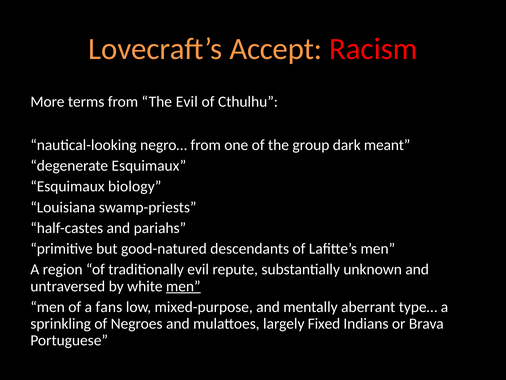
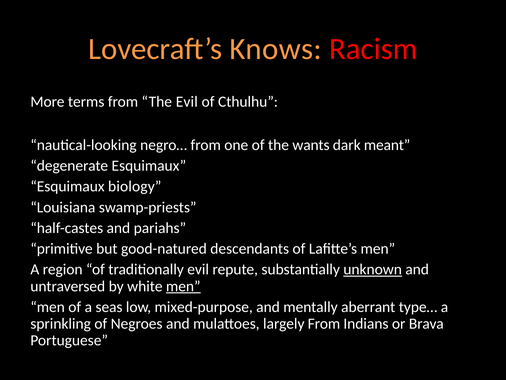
Accept: Accept -> Knows (275, 49)
group: group -> wants (311, 145)
unknown underline: none -> present (373, 269)
fans: fans -> seas (109, 307)
largely Fixed: Fixed -> From (324, 323)
